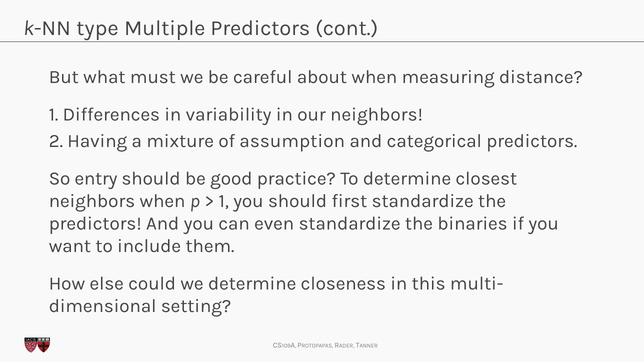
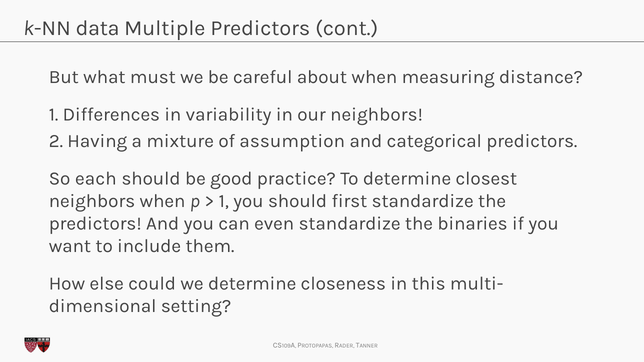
type: type -> data (98, 28)
entry: entry -> each (96, 179)
